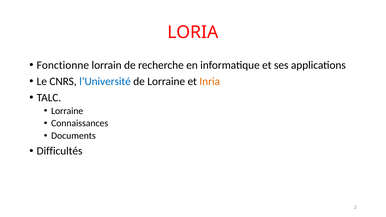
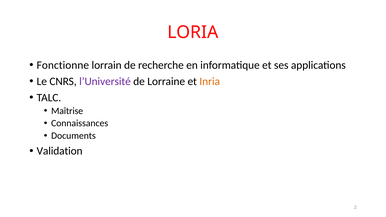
l’Université colour: blue -> purple (105, 81)
Lorraine: Lorraine -> Maîtrise (67, 111)
Difficultés: Difficultés -> Validation (60, 151)
